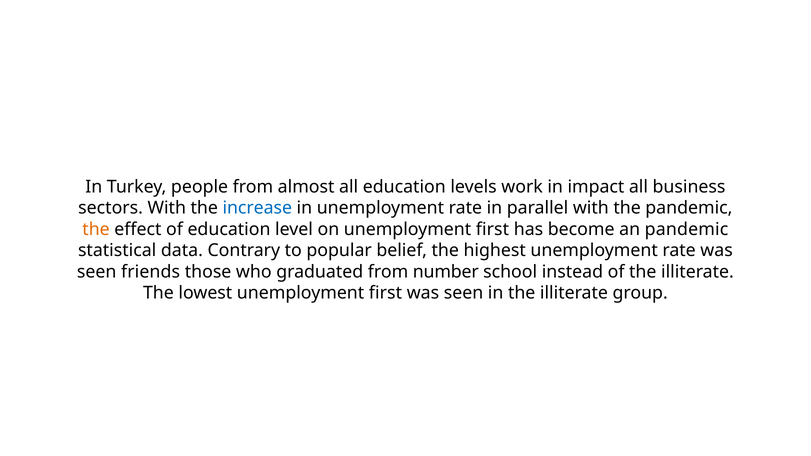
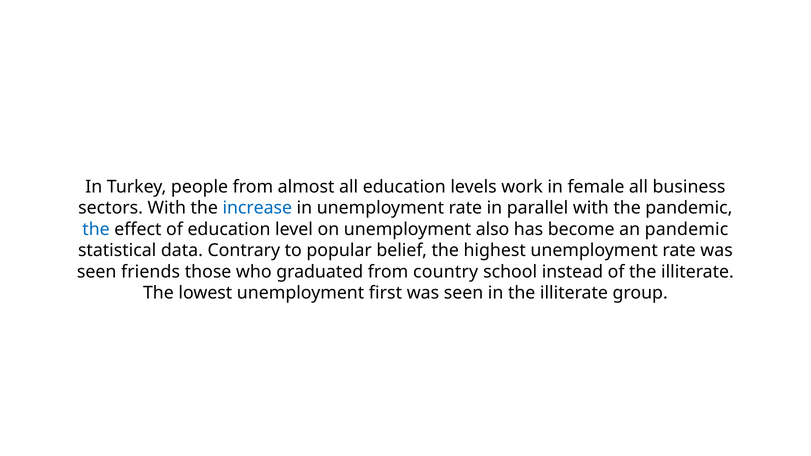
impact: impact -> female (596, 187)
the colour: orange -> blue (96, 229)
on unemployment first: first -> also (493, 229)
number: number -> country (446, 272)
